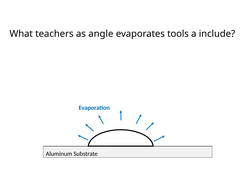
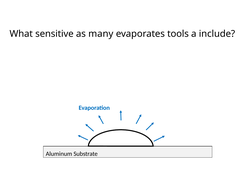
teachers: teachers -> sensitive (54, 34)
angle: angle -> many (101, 34)
